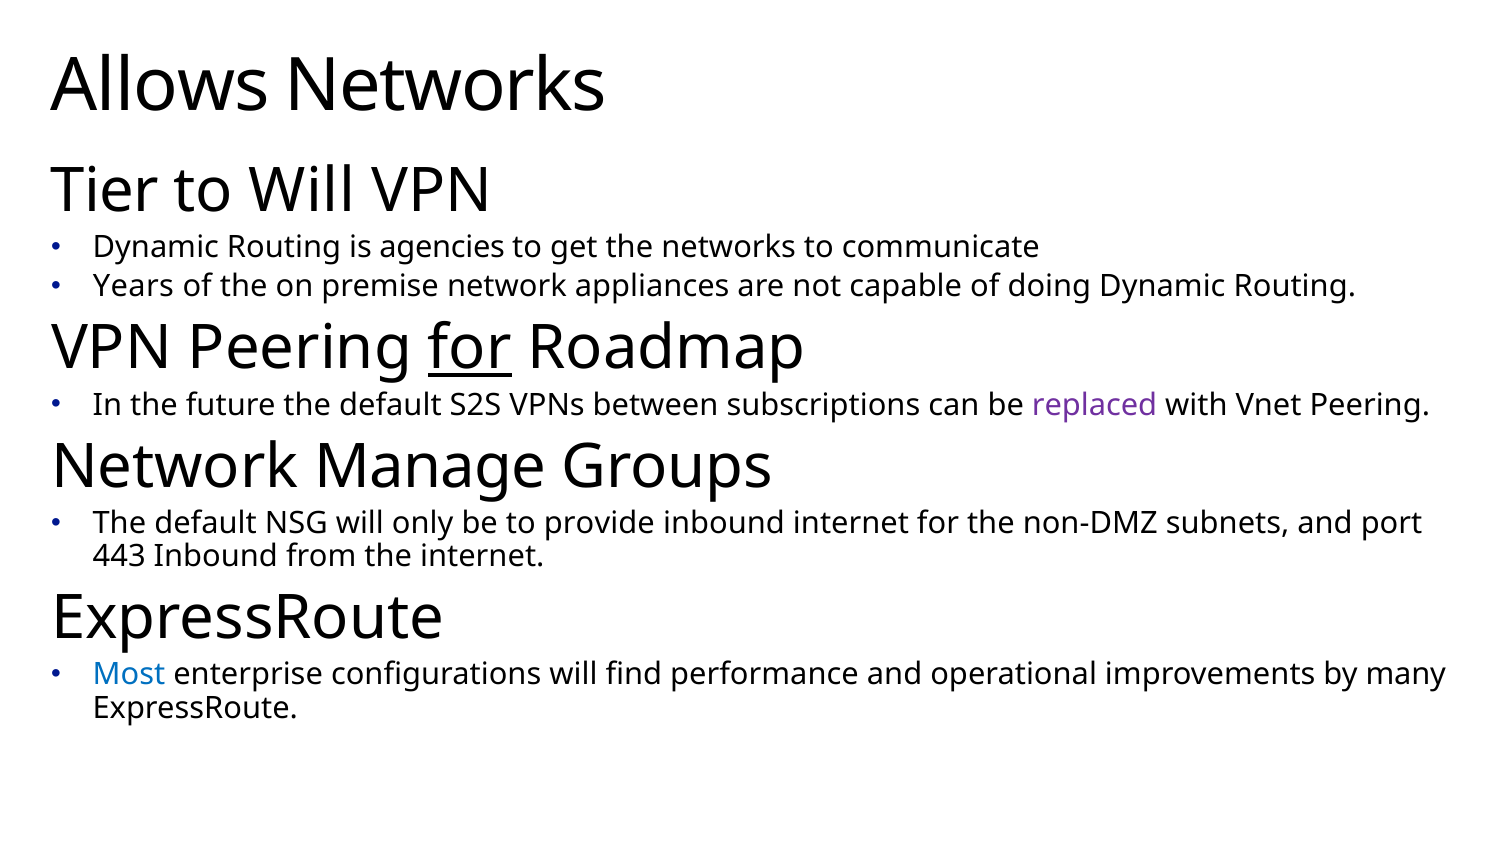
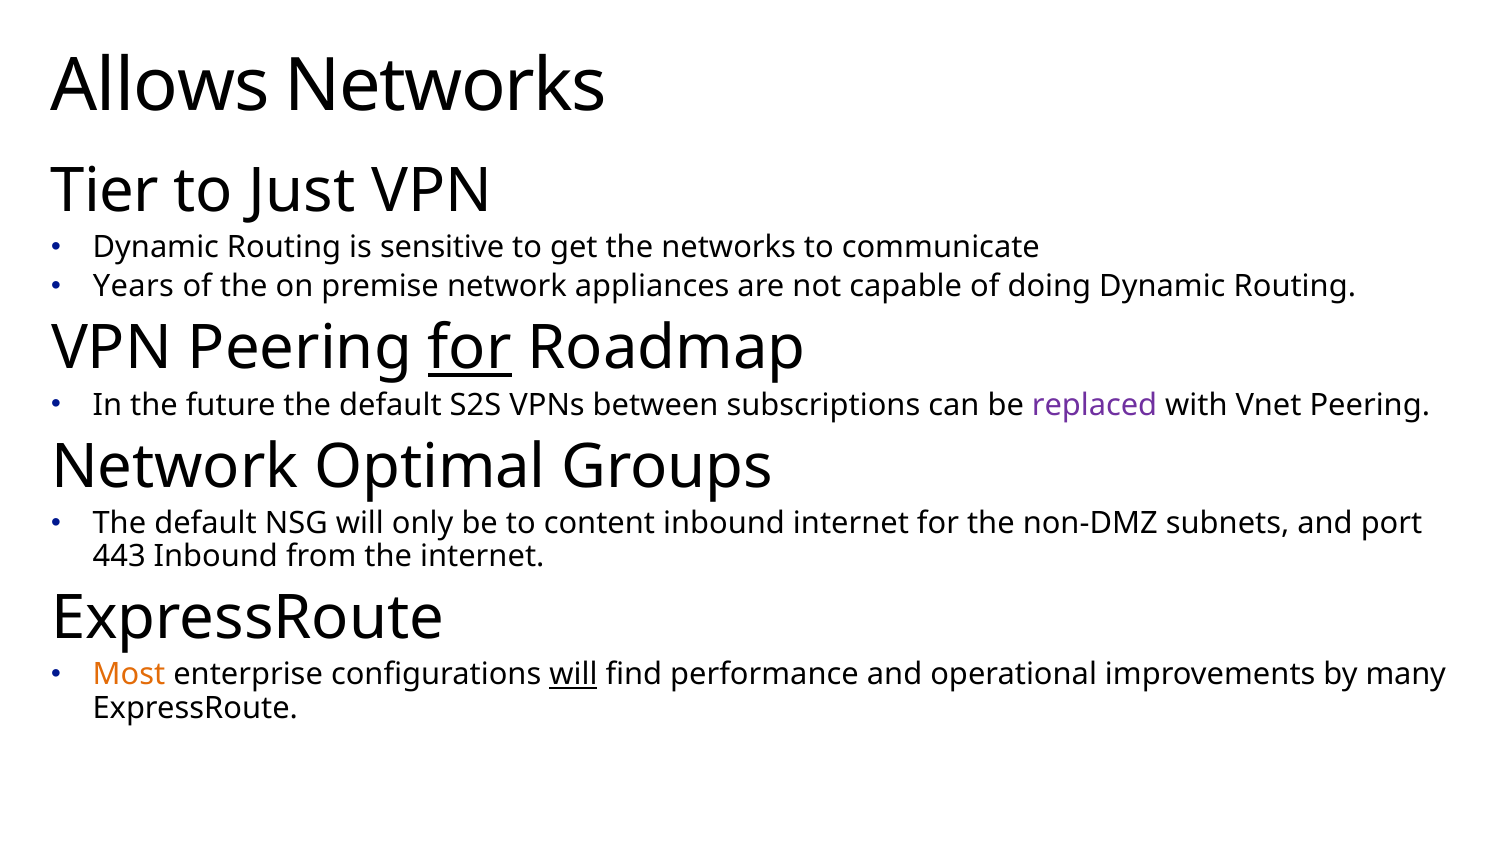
to Will: Will -> Just (302, 191)
agencies: agencies -> sensitive (442, 247)
Manage: Manage -> Optimal (430, 467)
provide: provide -> content (599, 524)
Most colour: blue -> orange (129, 675)
will underline: none -> present (573, 675)
